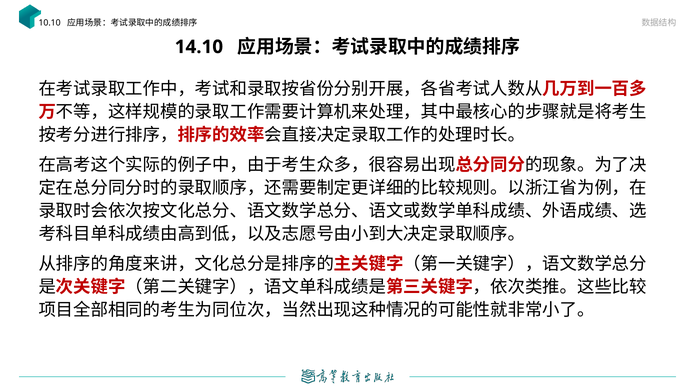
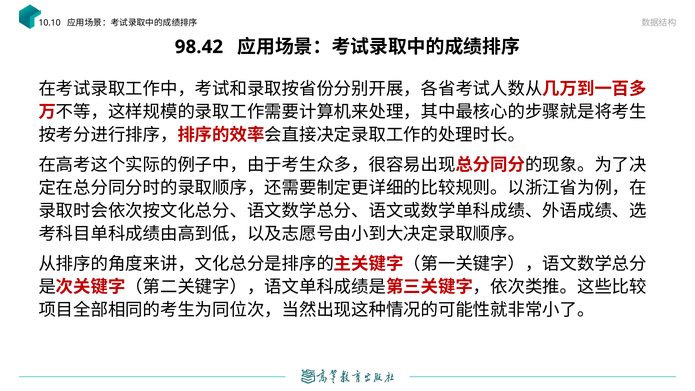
14.10: 14.10 -> 98.42 (199, 47)
